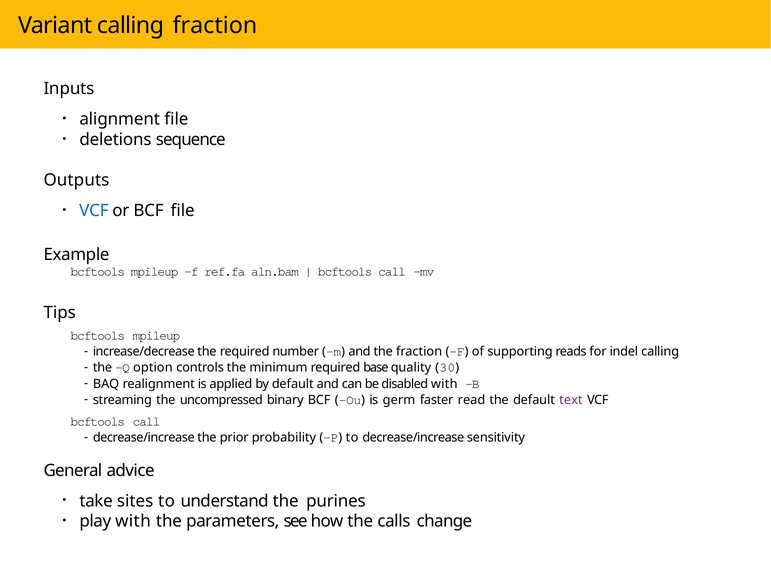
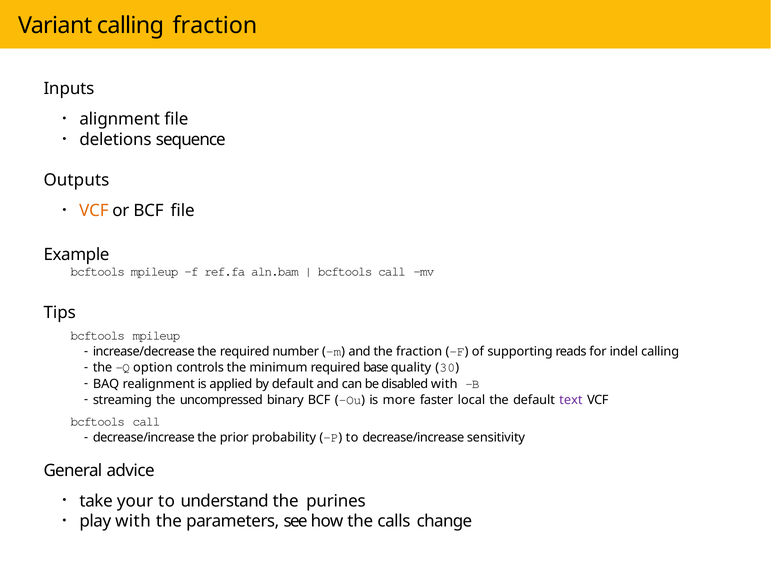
VCF colour: blue -> orange (94, 211)
germ: germ -> more (399, 400)
read: read -> local (472, 400)
sites: sites -> your (135, 501)
